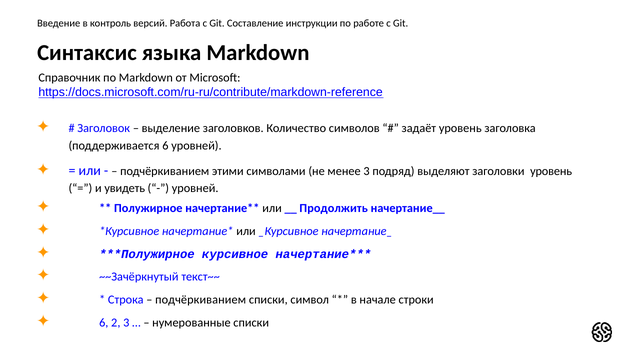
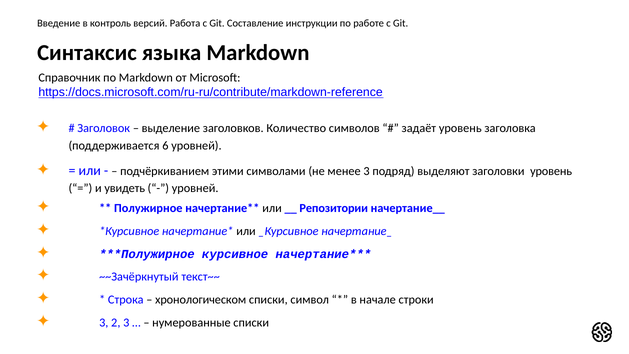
Продолжить: Продолжить -> Репозитории (334, 208)
подчёркиванием: подчёркиванием -> хронологическом (201, 300)
6: 6 -> 3 (104, 323)
